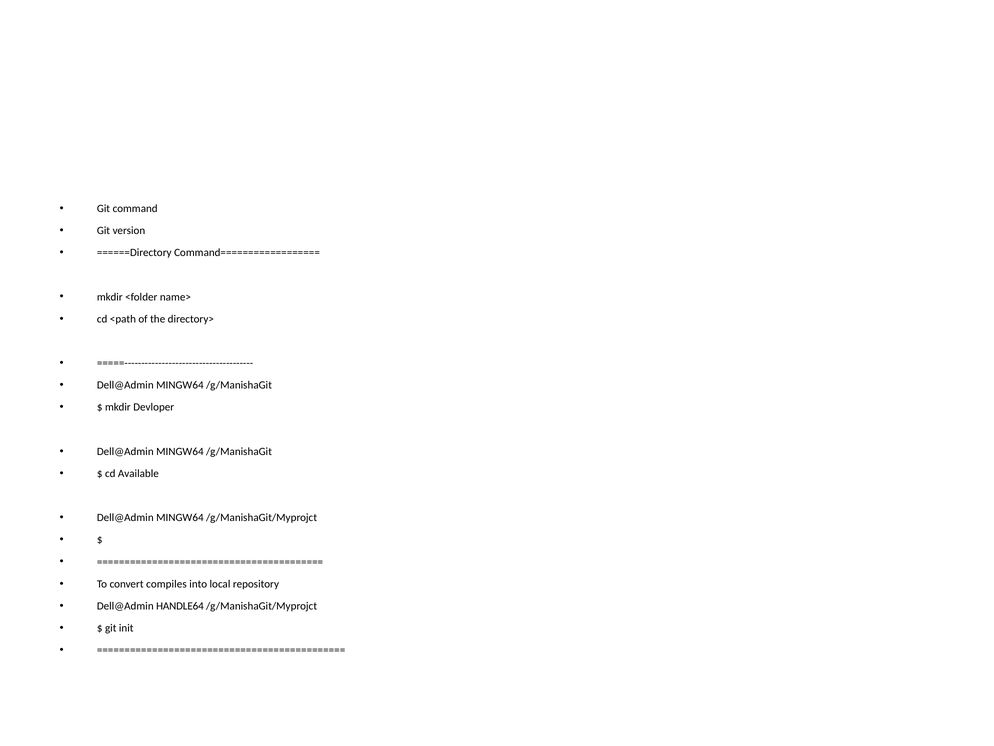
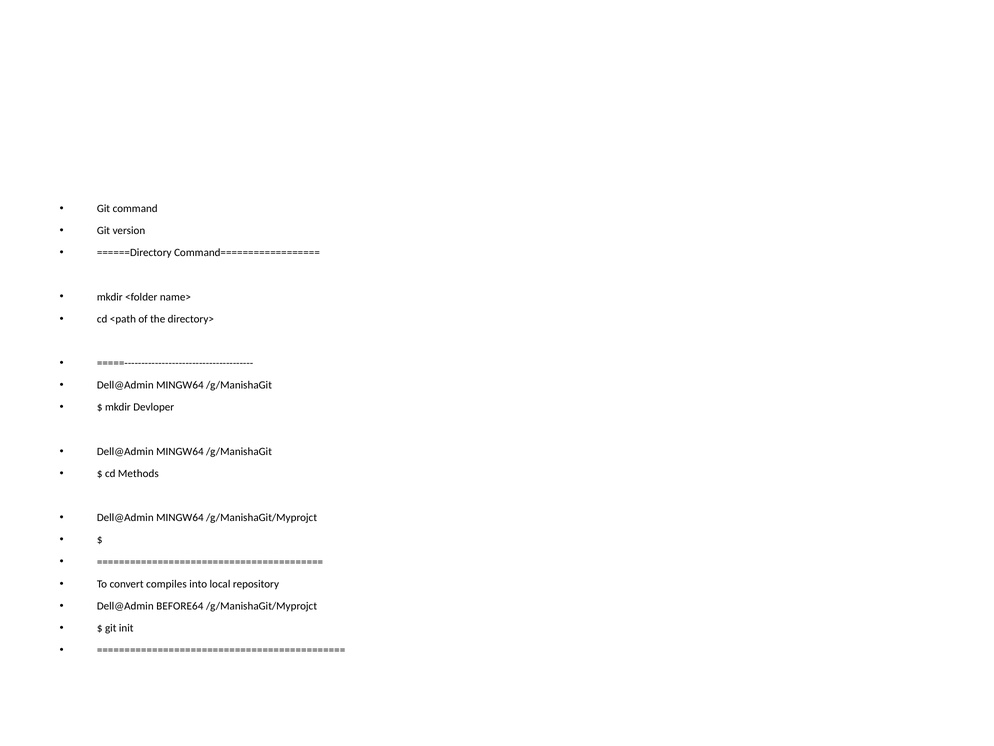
Available: Available -> Methods (138, 473)
HANDLE64: HANDLE64 -> BEFORE64 (180, 606)
